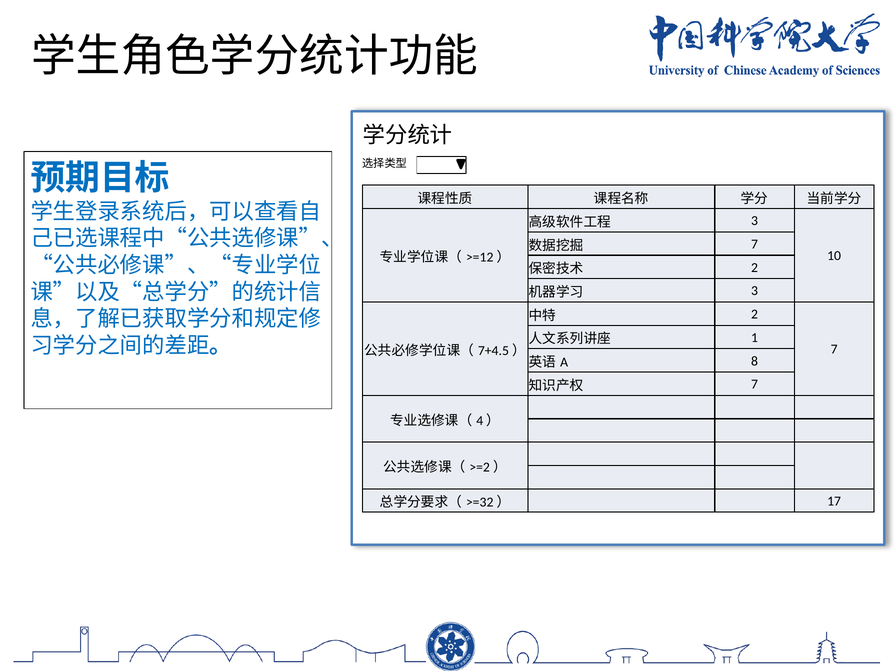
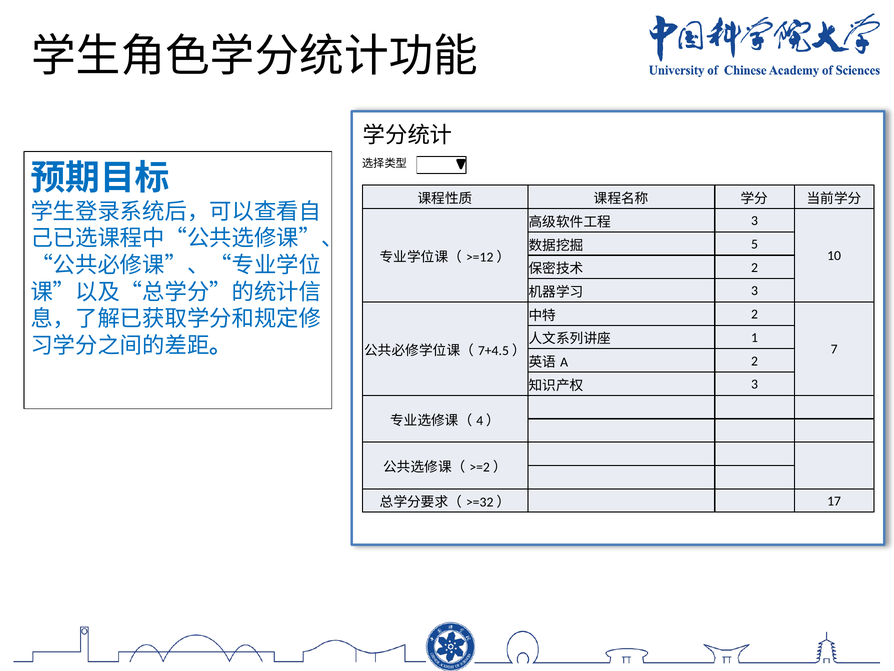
7: 7 -> 5 (755, 244)
8: 8 -> 2 (755, 361)
7: 7 -> 3 (755, 384)
